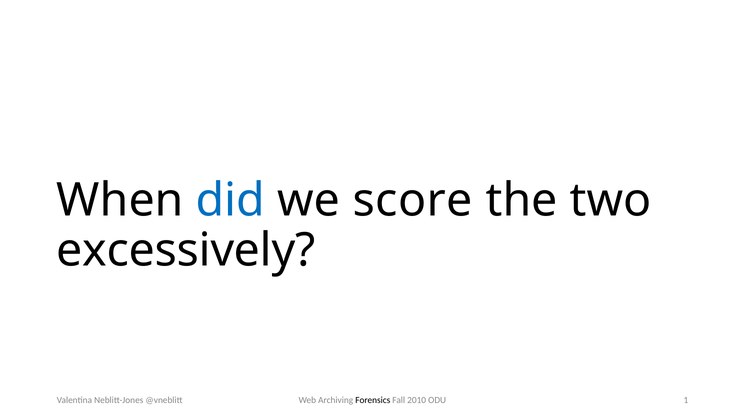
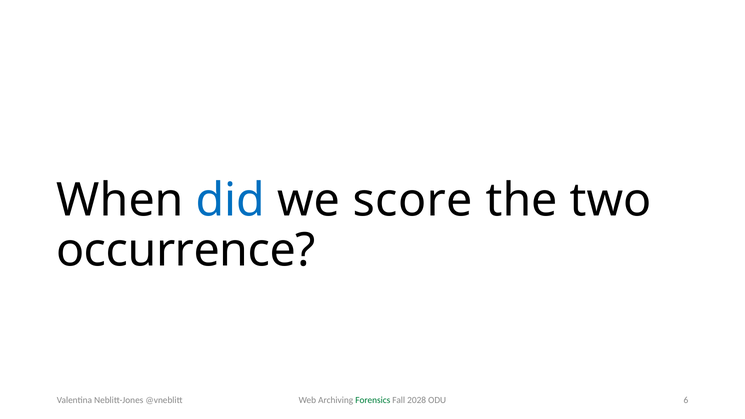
excessively: excessively -> occurrence (186, 251)
Forensics colour: black -> green (373, 400)
2010: 2010 -> 2028 (417, 400)
1: 1 -> 6 (686, 400)
